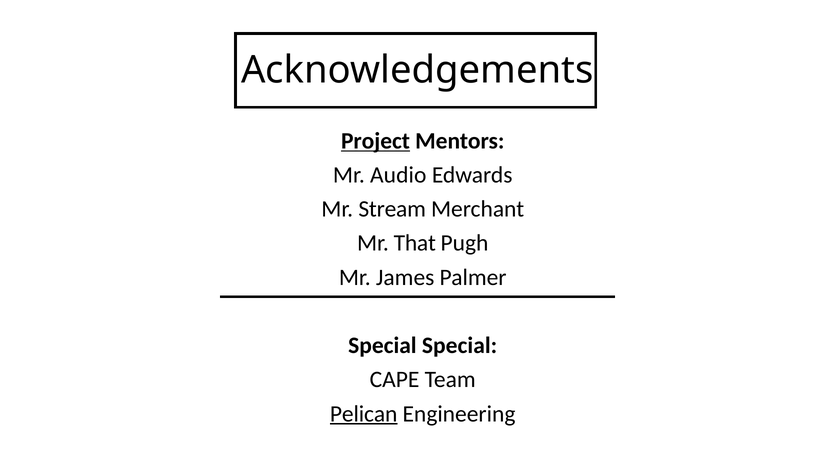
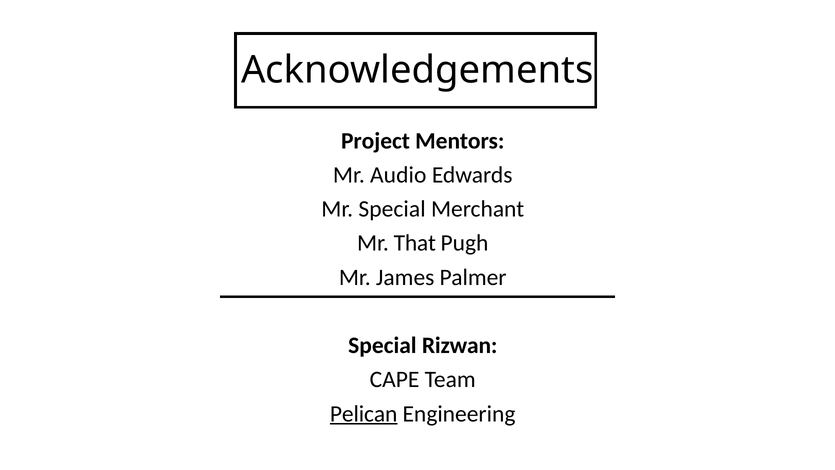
Project underline: present -> none (375, 141)
Mr Stream: Stream -> Special (392, 209)
Special Special: Special -> Rizwan (460, 345)
